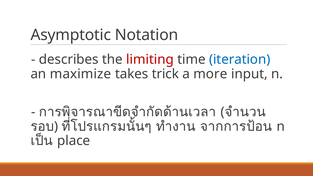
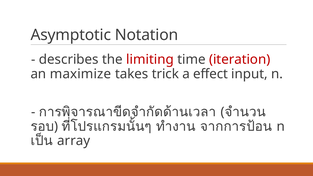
iteration colour: blue -> red (240, 60)
more: more -> effect (211, 74)
place: place -> array (74, 141)
